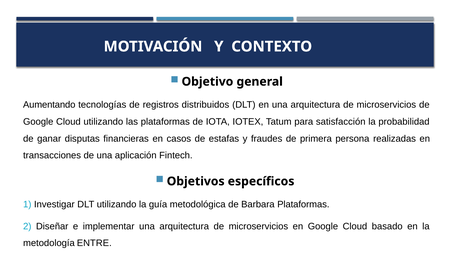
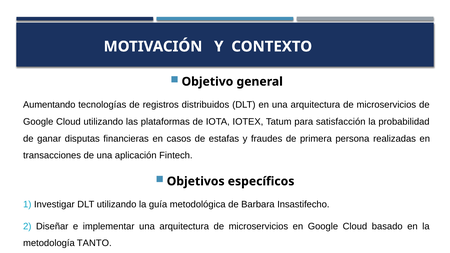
Barbara Plataformas: Plataformas -> Insastifecho (303, 205)
ENTRE: ENTRE -> TANTO (94, 243)
